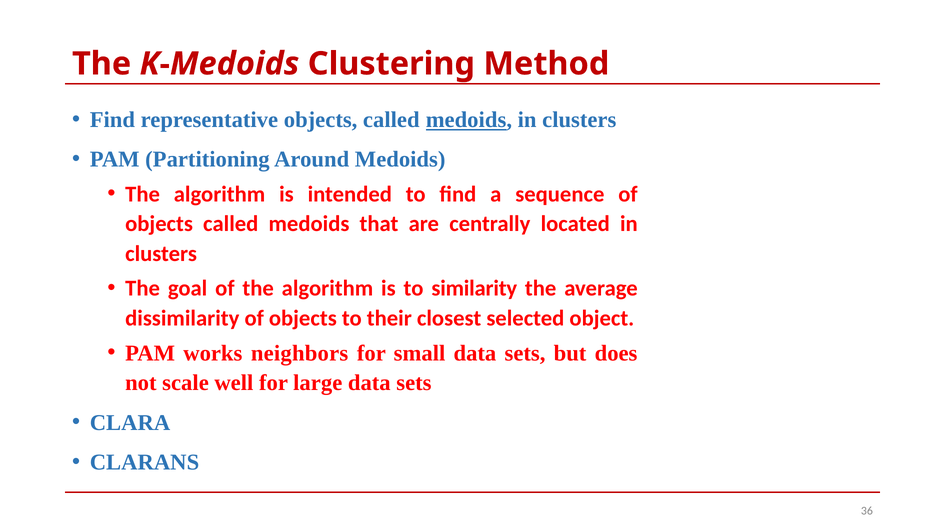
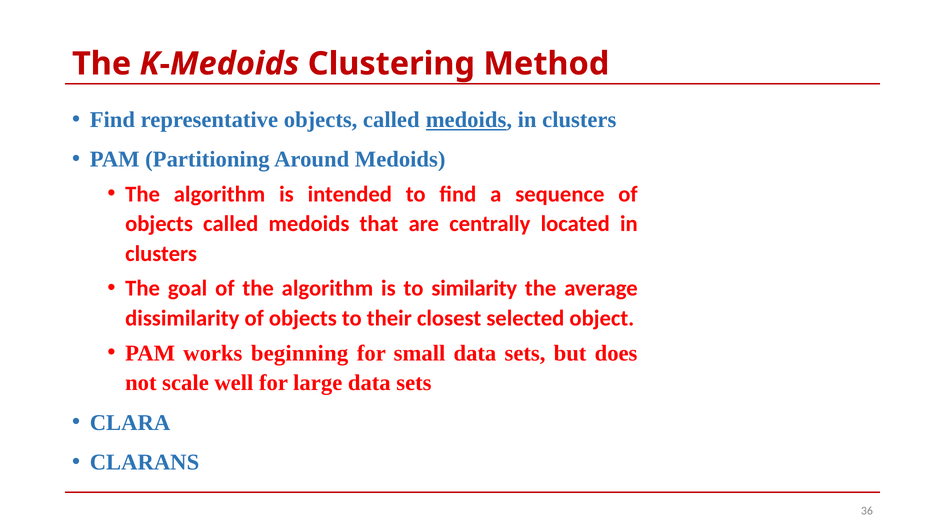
neighbors: neighbors -> beginning (300, 353)
